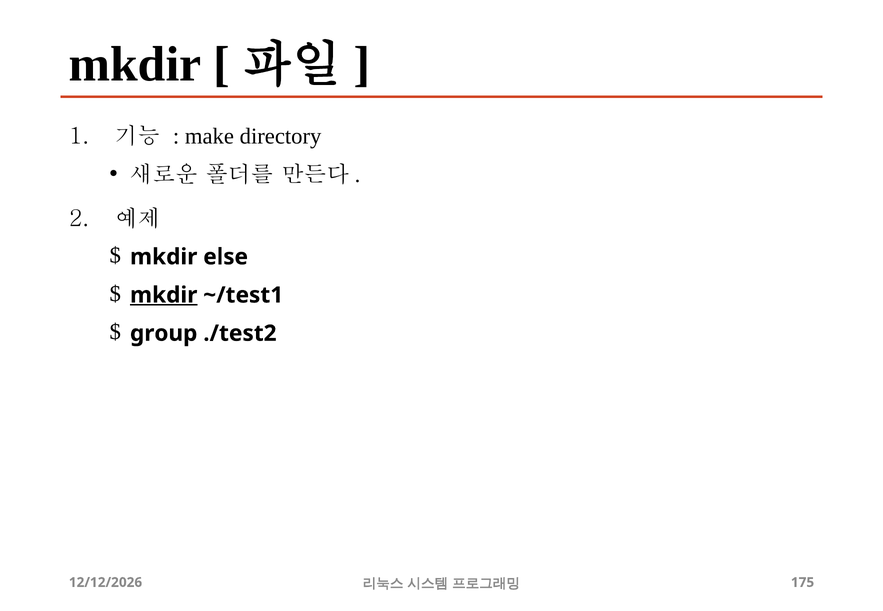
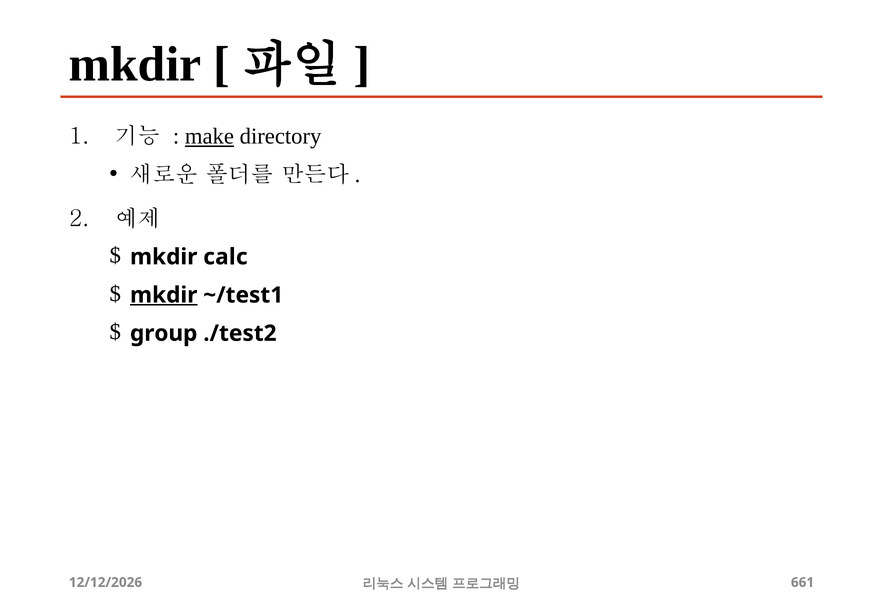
make underline: none -> present (209, 137)
else: else -> calc (225, 257)
175: 175 -> 661 (803, 583)
